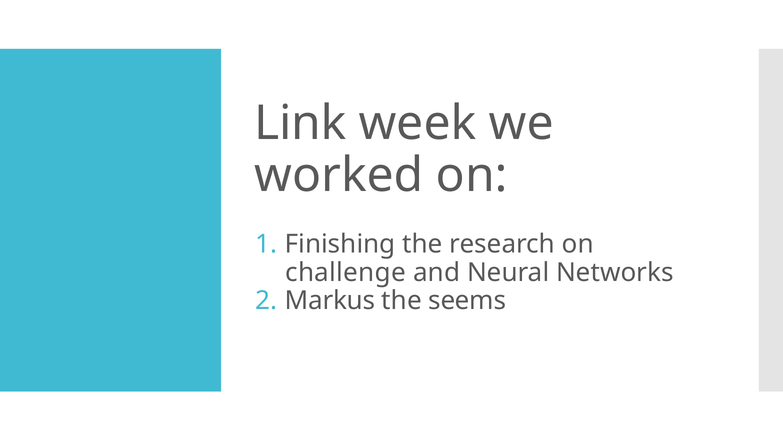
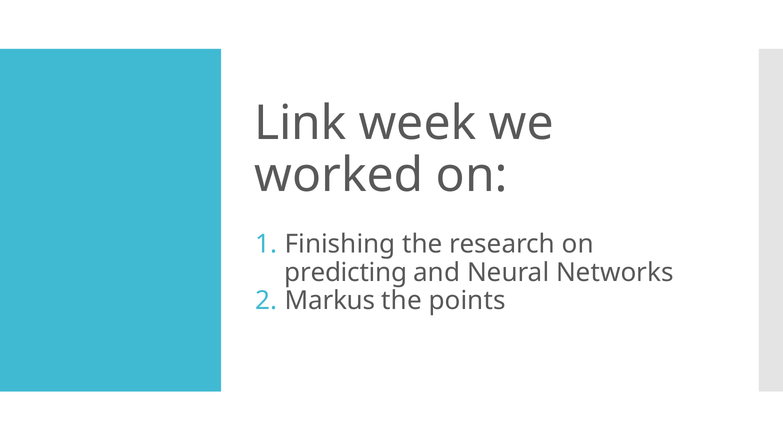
challenge: challenge -> predicting (346, 272)
seems: seems -> points (467, 300)
